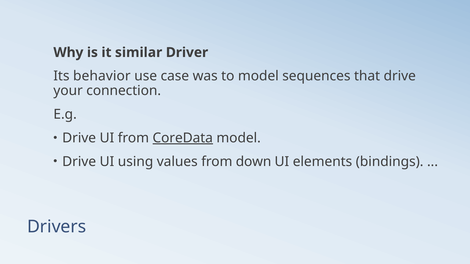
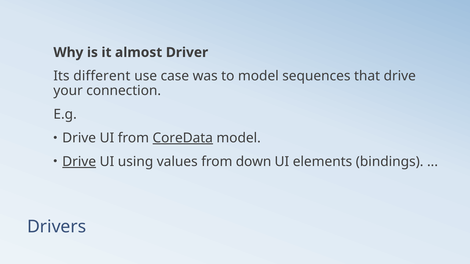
similar: similar -> almost (139, 52)
behavior: behavior -> different (102, 76)
Drive underline: none -> present (79, 162)
